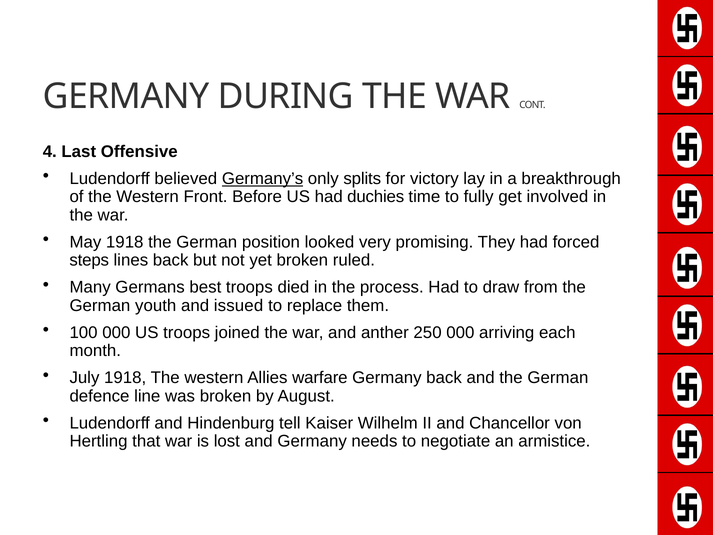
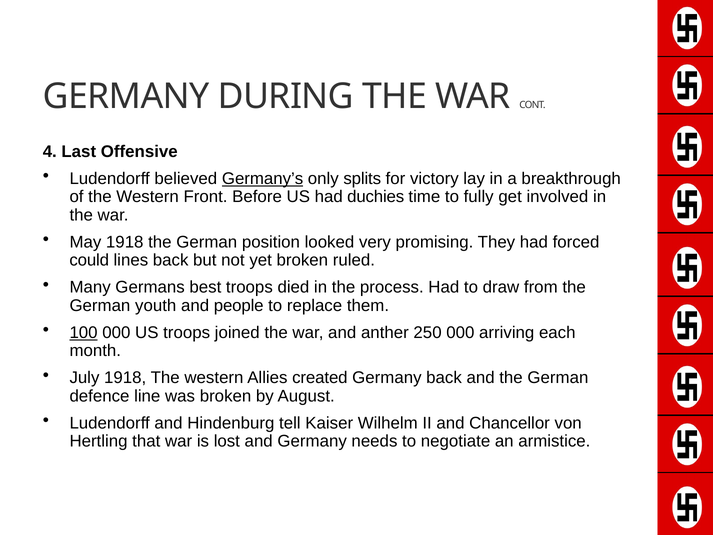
steps: steps -> could (89, 260)
issued: issued -> people (239, 305)
100 underline: none -> present (84, 332)
warfare: warfare -> created (320, 378)
